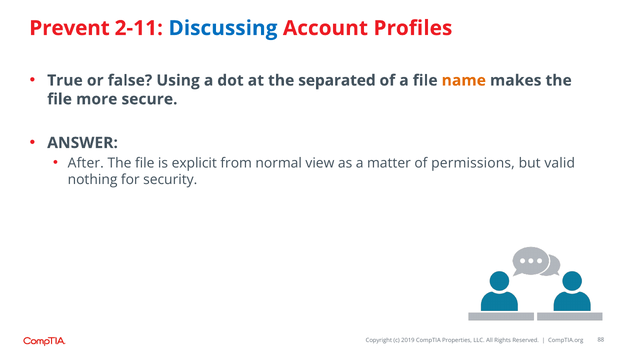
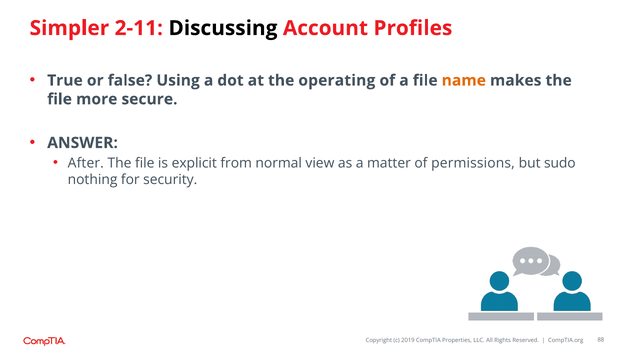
Prevent: Prevent -> Simpler (69, 28)
Discussing colour: blue -> black (223, 28)
separated: separated -> operating (337, 81)
valid: valid -> sudo (560, 163)
